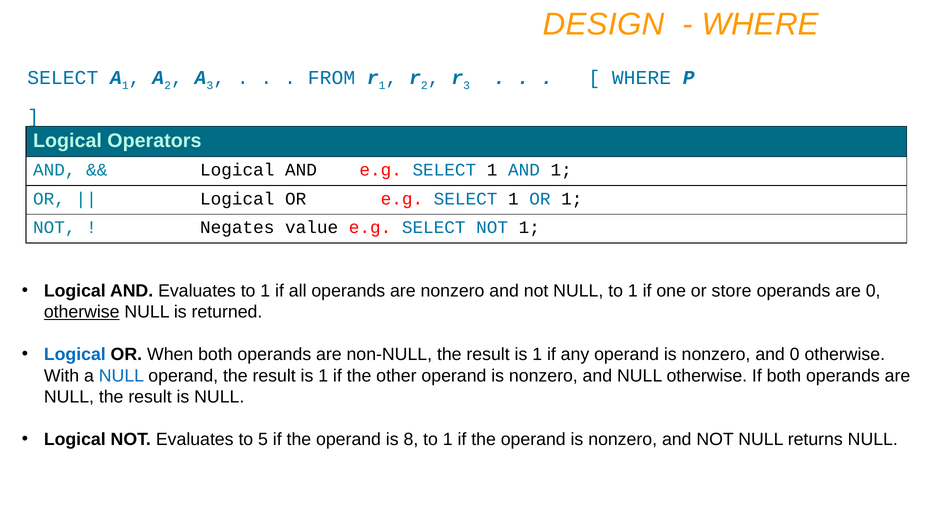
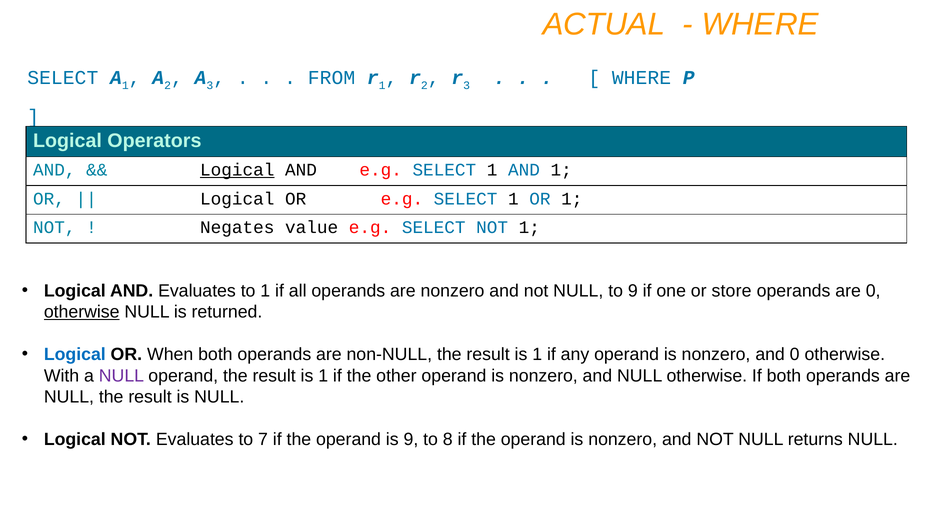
DESIGN: DESIGN -> ACTUAL (604, 25)
Logical underline: none -> present (237, 170)
NULL to 1: 1 -> 9 (633, 291)
NULL colour: blue -> purple (121, 376)
5: 5 -> 7 (263, 439)
is 8: 8 -> 9 (411, 439)
1: 1 -> 8 (448, 439)
